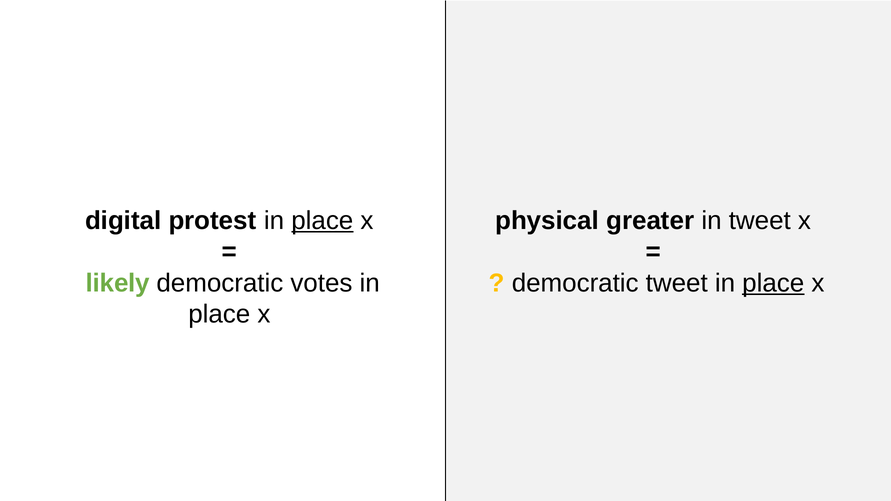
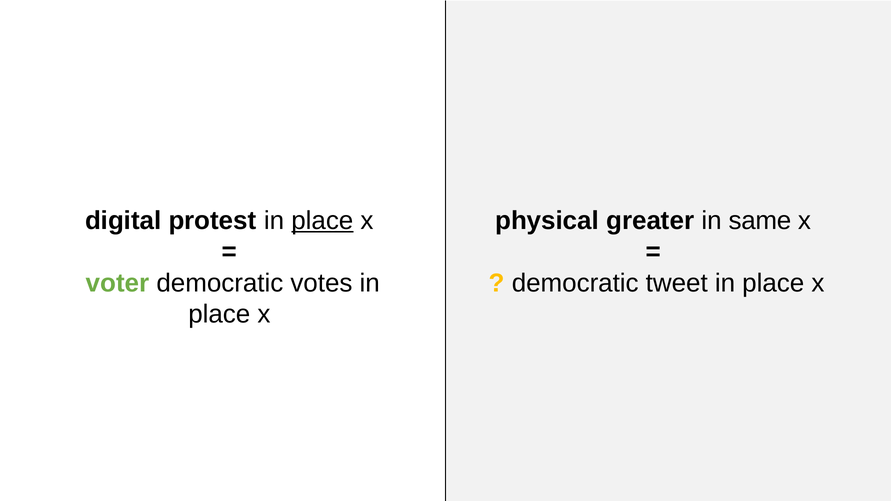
in tweet: tweet -> same (760, 221)
likely: likely -> voter (118, 283)
place underline: present -> none (773, 283)
